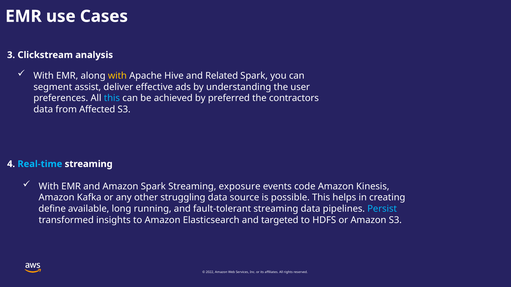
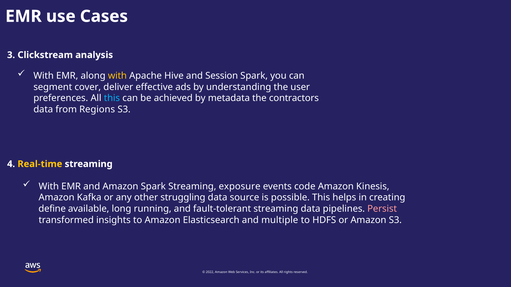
Related: Related -> Session (222, 76)
assist: assist -> cover (88, 87)
preferred: preferred -> metadata (229, 98)
Affected: Affected -> Regions (97, 110)
Real-time colour: light blue -> yellow (40, 164)
Persist colour: light blue -> pink (382, 209)
targeted: targeted -> multiple (280, 220)
